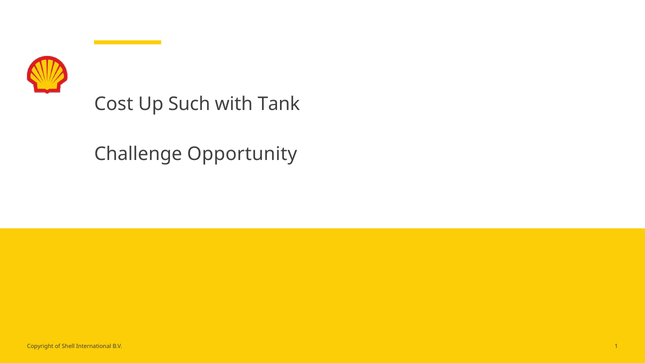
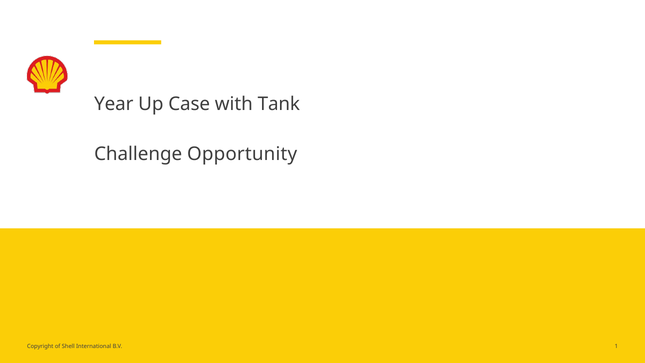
Cost: Cost -> Year (114, 104)
Such: Such -> Case (189, 104)
